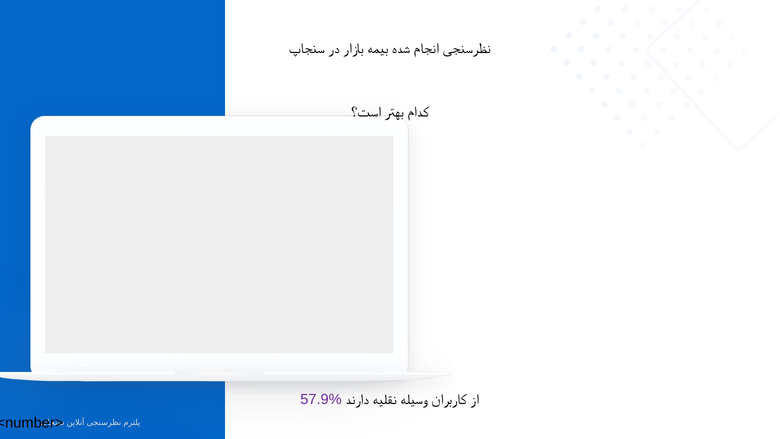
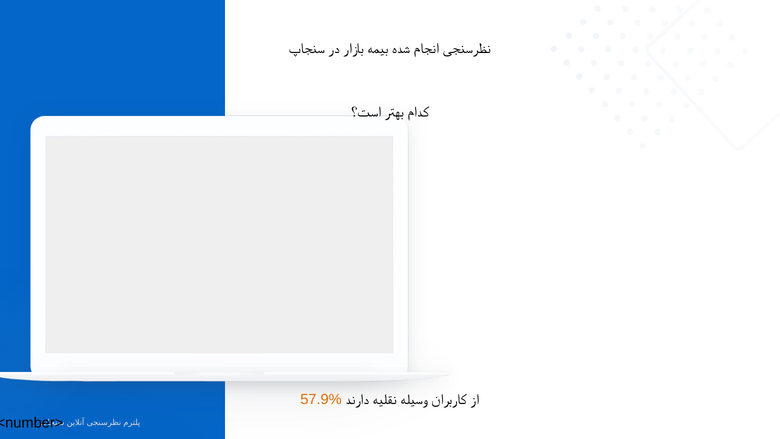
57.9% colour: purple -> orange (321, 399)
